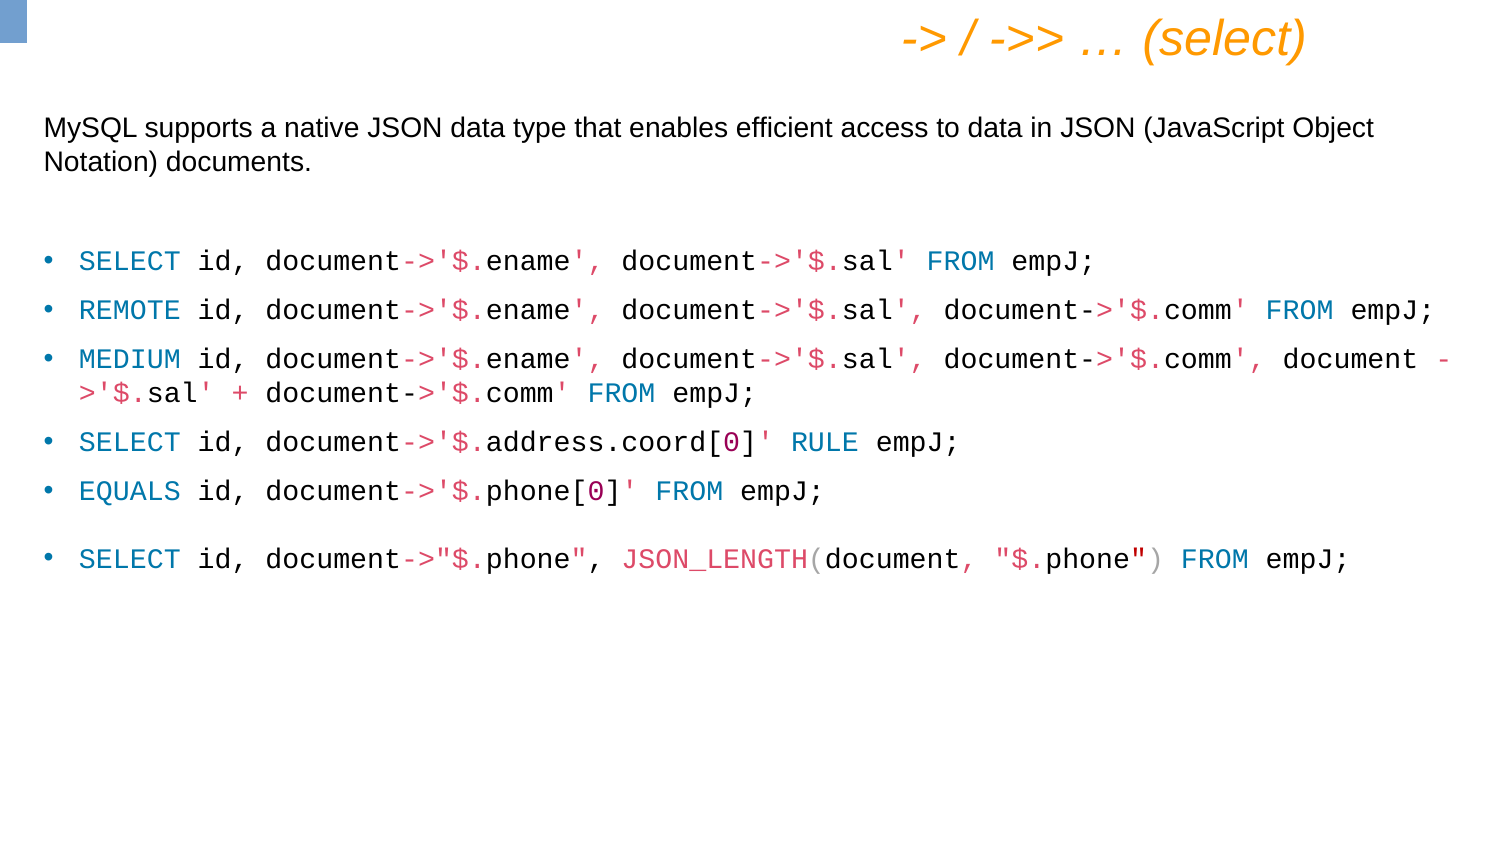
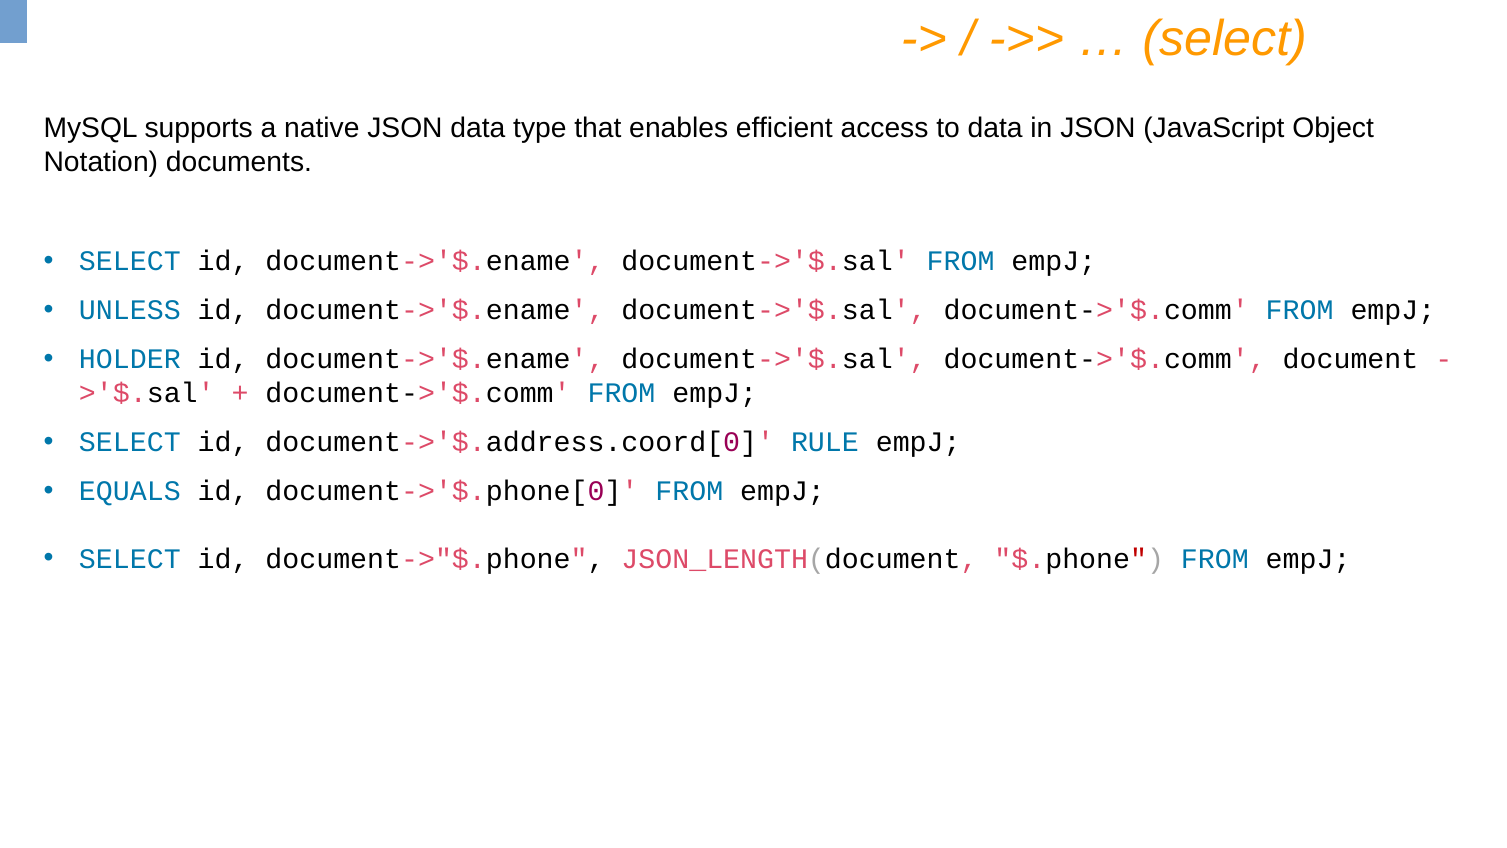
REMOTE: REMOTE -> UNLESS (130, 310)
MEDIUM: MEDIUM -> HOLDER (130, 359)
